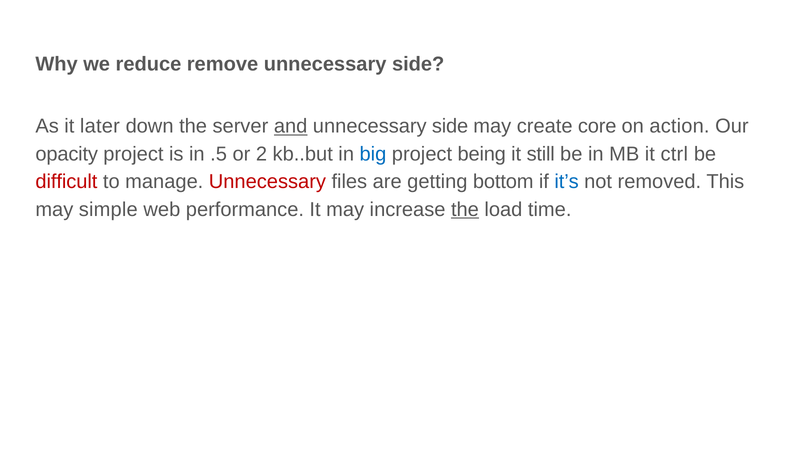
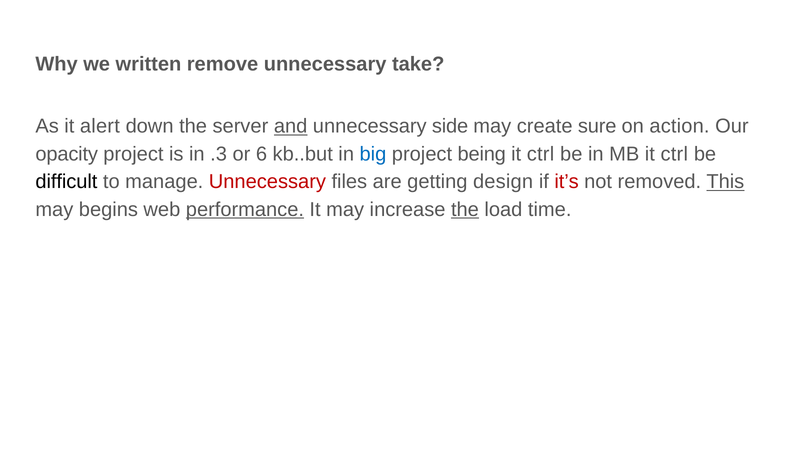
reduce: reduce -> written (148, 64)
remove unnecessary side: side -> take (418, 64)
later: later -> alert (100, 126)
core: core -> sure (597, 126)
.5: .5 -> .3 (219, 154)
2: 2 -> 6 (261, 154)
still: still -> ctrl (541, 154)
difficult colour: red -> black (66, 182)
bottom: bottom -> design (503, 182)
it’s colour: blue -> red (567, 182)
This underline: none -> present (725, 182)
simple: simple -> begins (108, 209)
performance underline: none -> present (245, 209)
